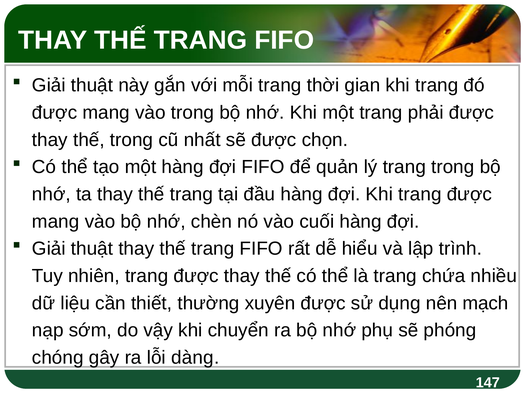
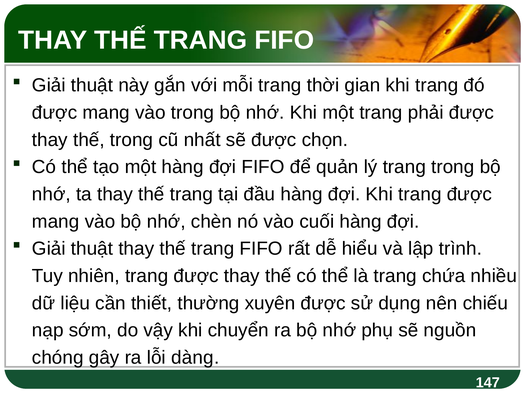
mạch: mạch -> chiếu (485, 304)
phóng: phóng -> nguồn (450, 331)
